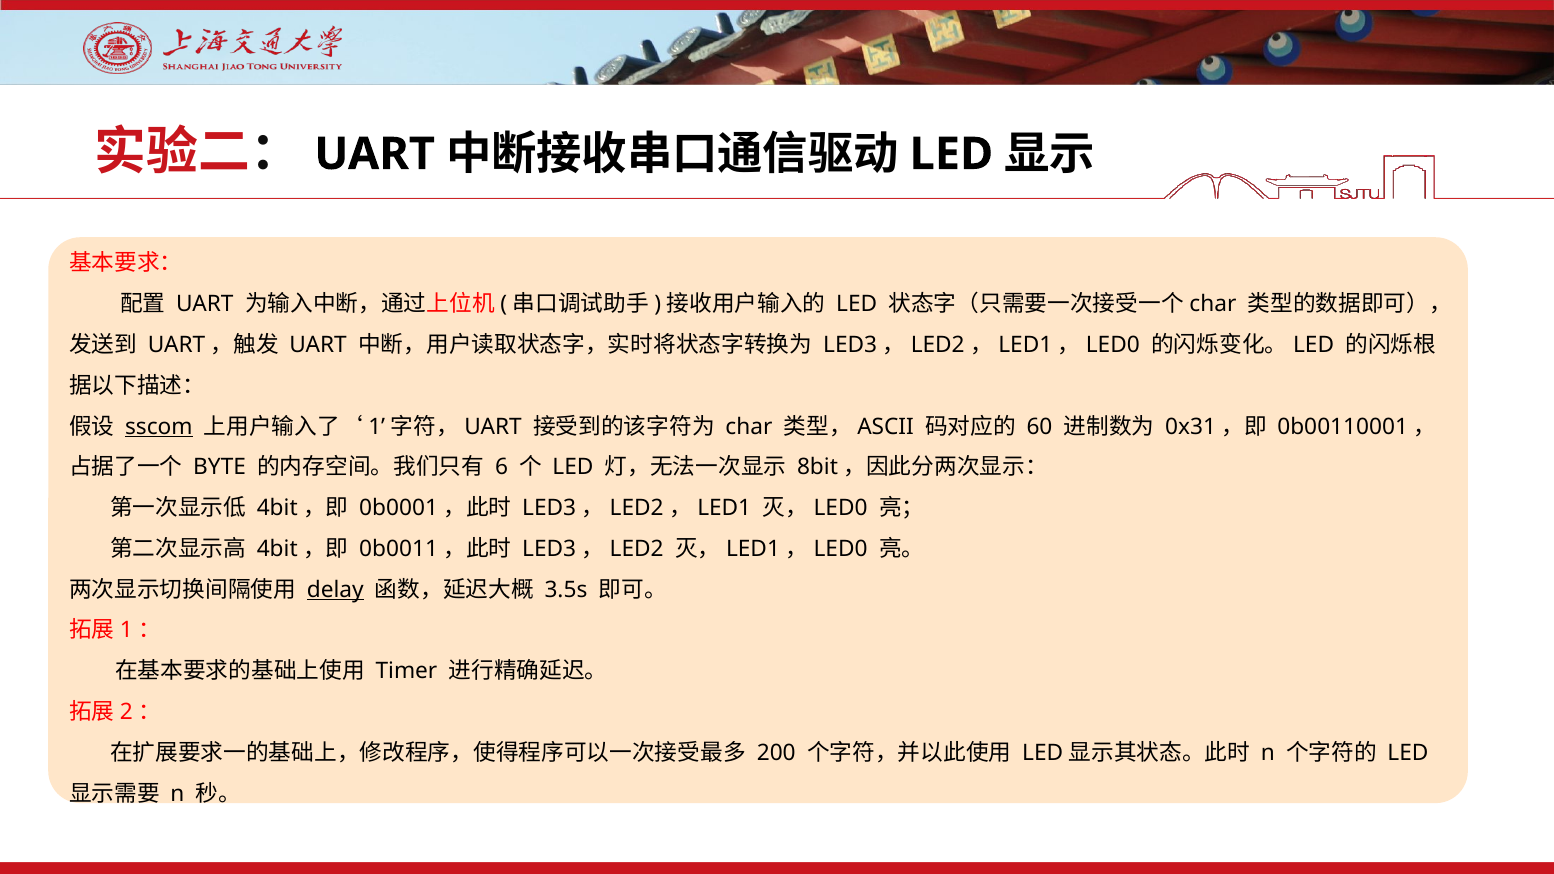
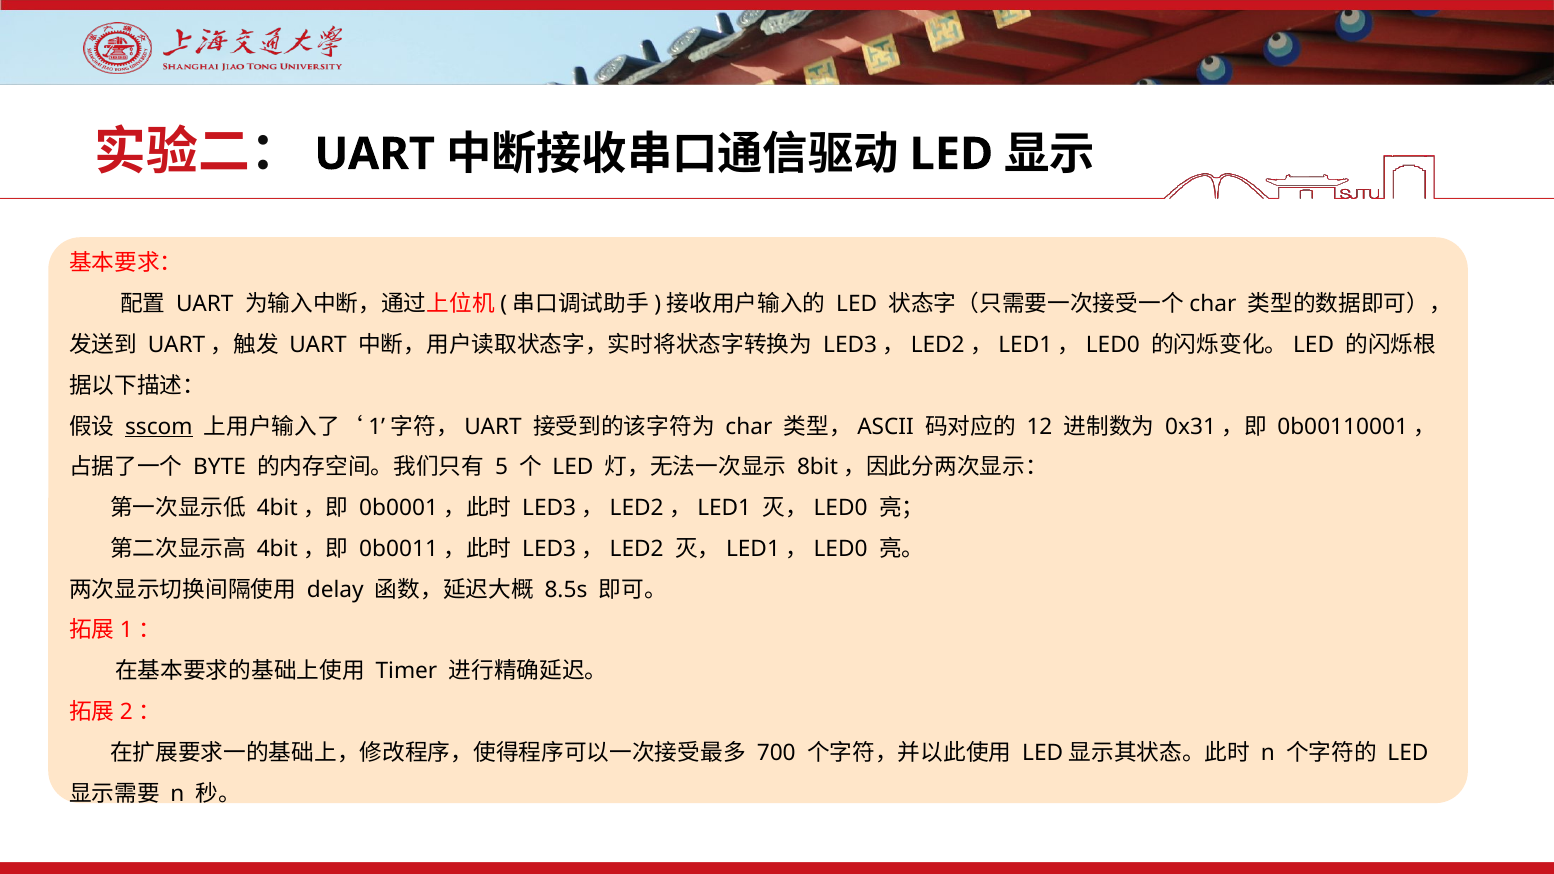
60: 60 -> 12 (1040, 427)
6: 6 -> 5 (501, 467)
delay underline: present -> none (335, 590)
3.5s: 3.5s -> 8.5s (566, 590)
200: 200 -> 700 (776, 753)
